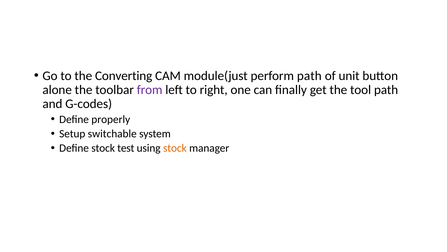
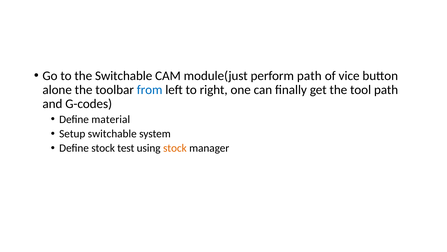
the Converting: Converting -> Switchable (124, 76)
unit: unit -> vice (349, 76)
from colour: purple -> blue (150, 90)
properly: properly -> material (111, 119)
